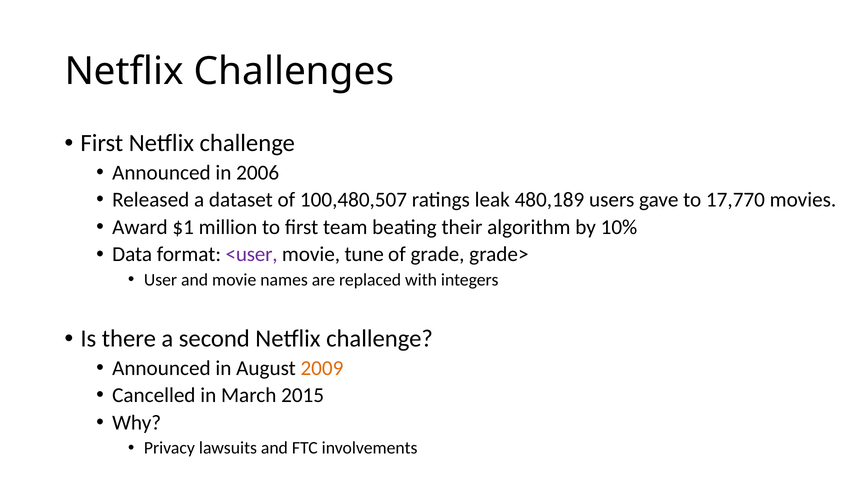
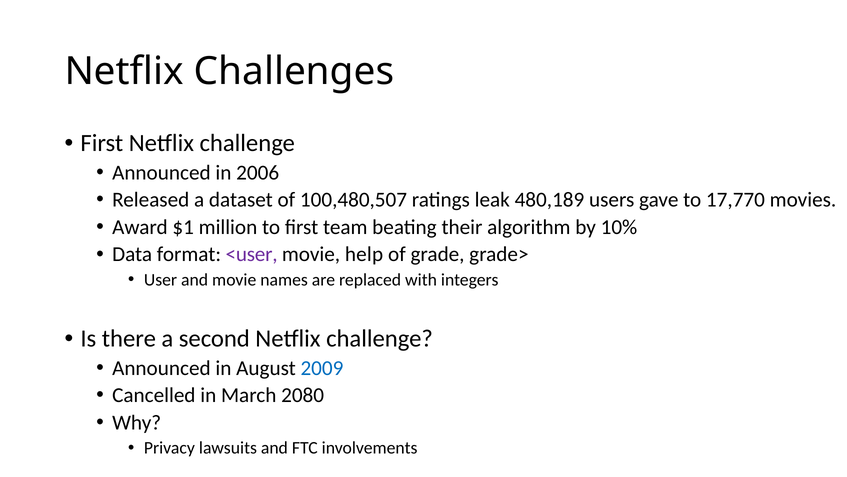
tune: tune -> help (364, 254)
2009 colour: orange -> blue (322, 368)
2015: 2015 -> 2080 (303, 395)
